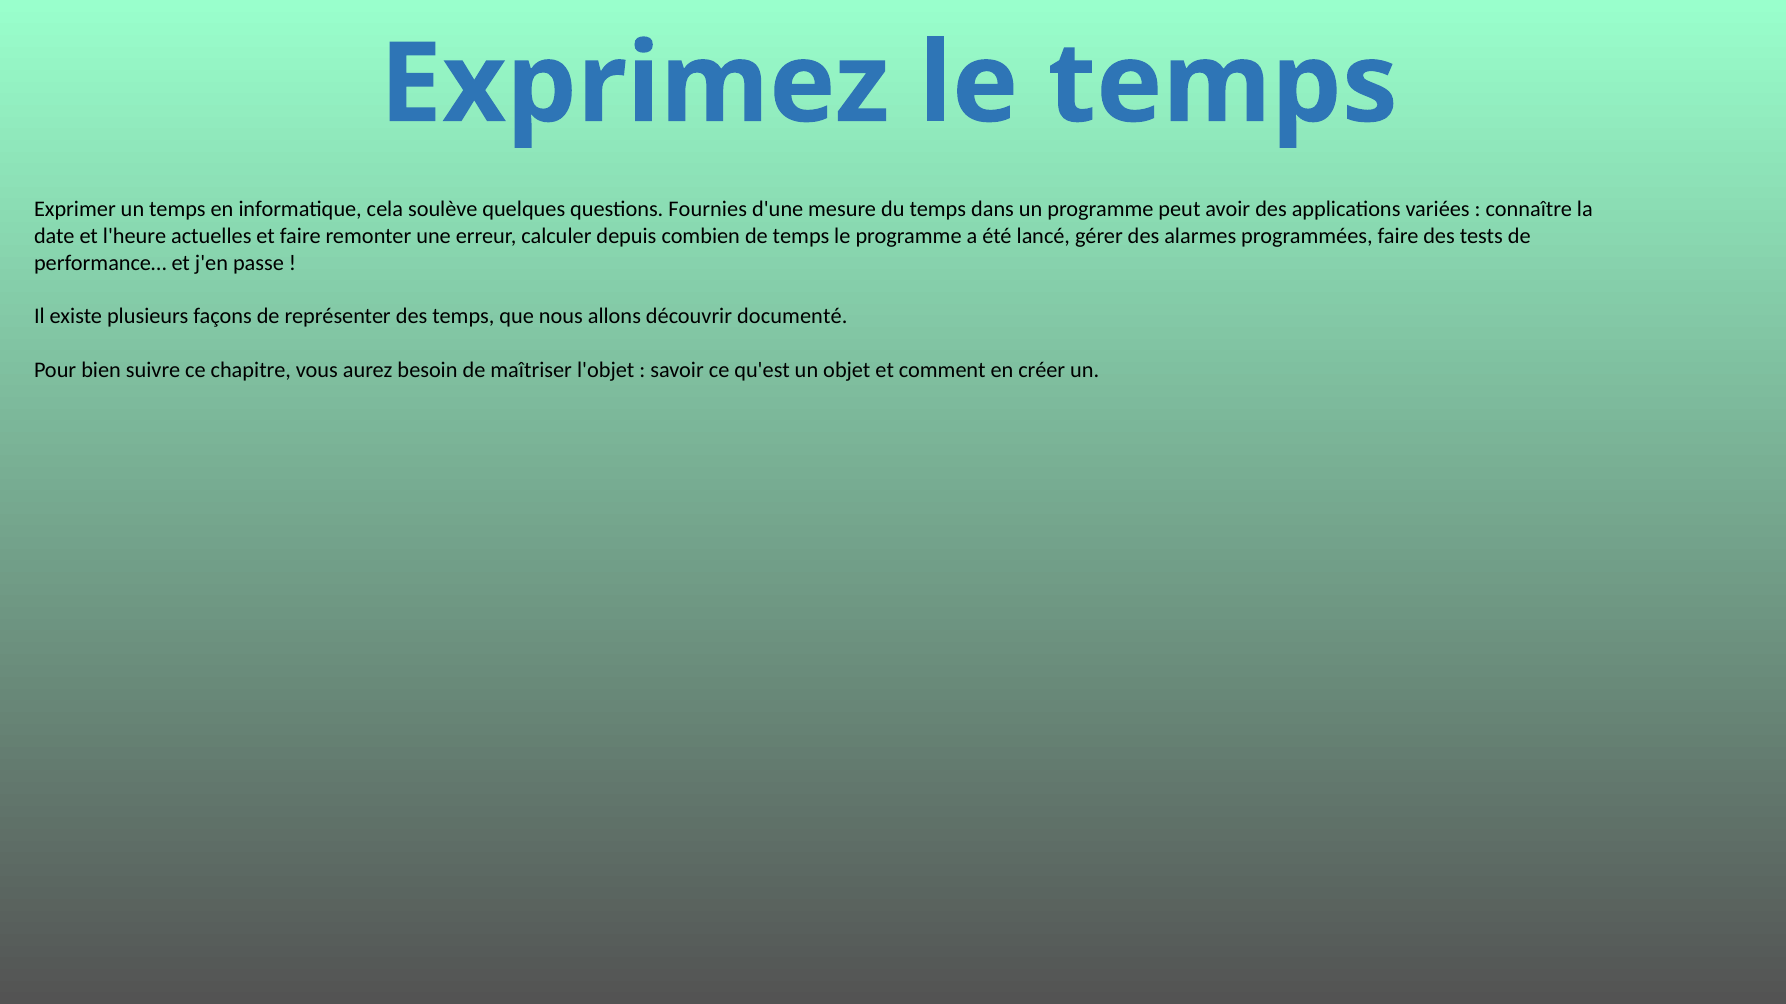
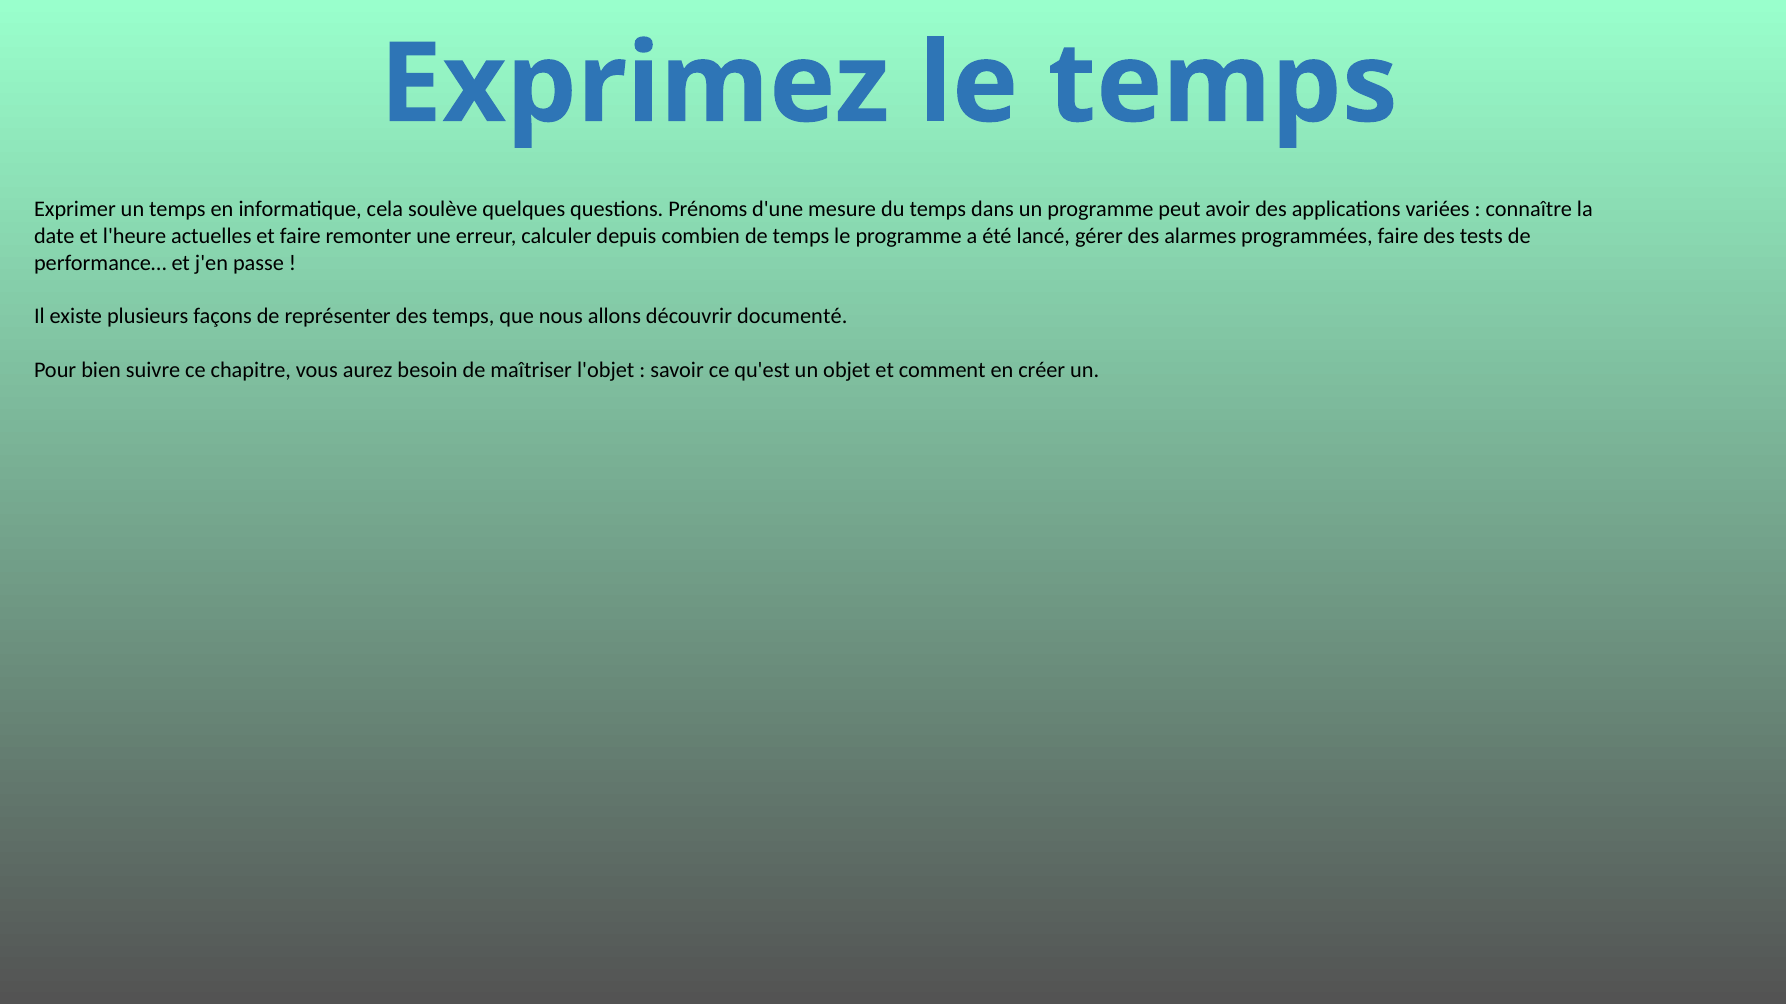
Fournies: Fournies -> Prénoms (708, 210)
